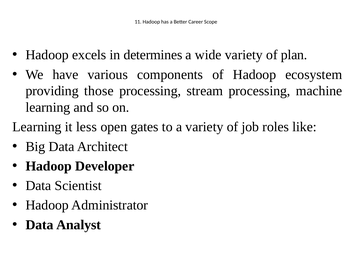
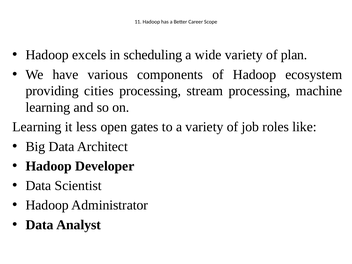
determines: determines -> scheduling (153, 55)
those: those -> cities (99, 91)
